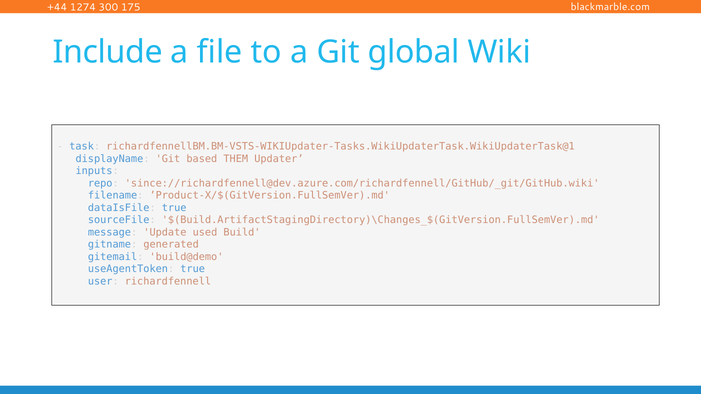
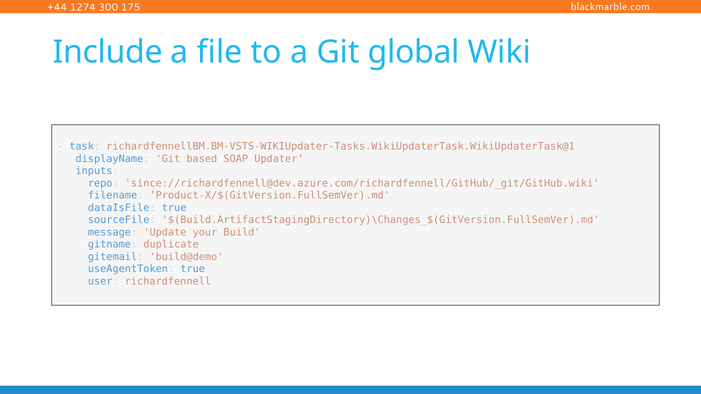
THEM: THEM -> SOAP (236, 159)
used: used -> your (205, 232)
generated: generated -> duplicate (171, 245)
